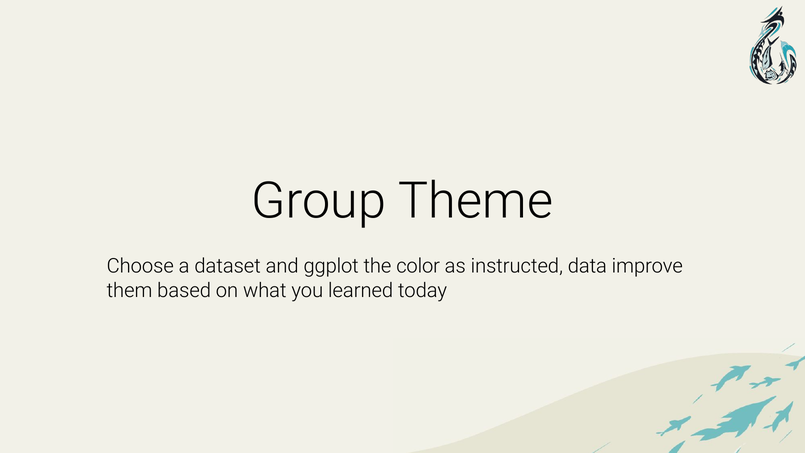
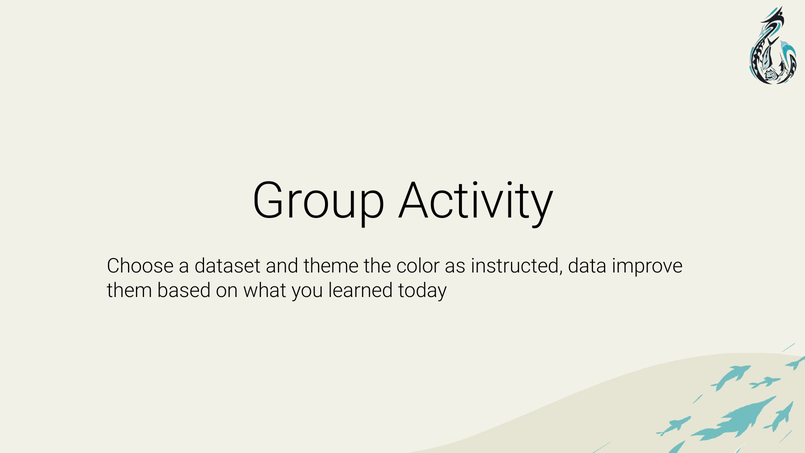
Theme: Theme -> Activity (476, 201)
ggplot: ggplot -> theme (331, 266)
